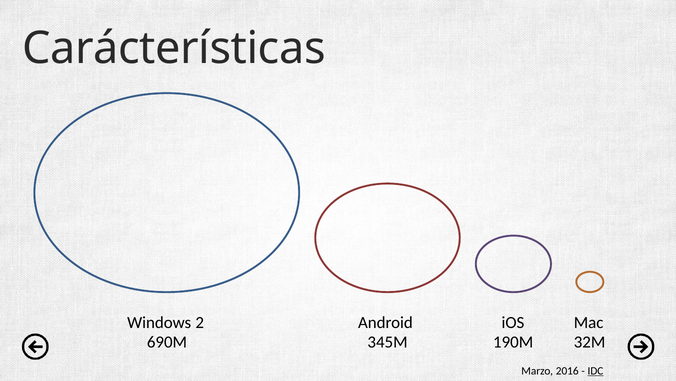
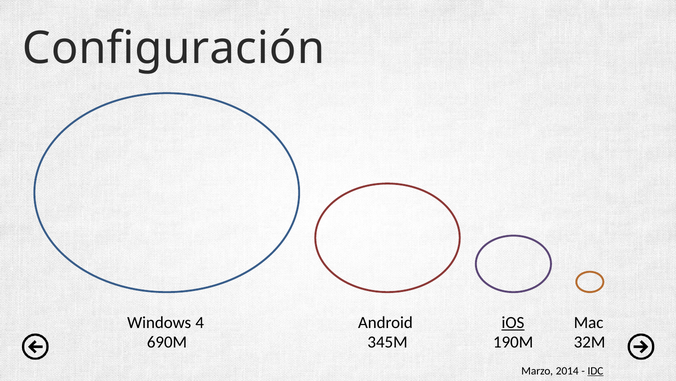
Carácterísticas: Carácterísticas -> Configuración (174, 48)
2: 2 -> 4 (200, 322)
iOS underline: none -> present (513, 322)
2016: 2016 -> 2014 (567, 370)
